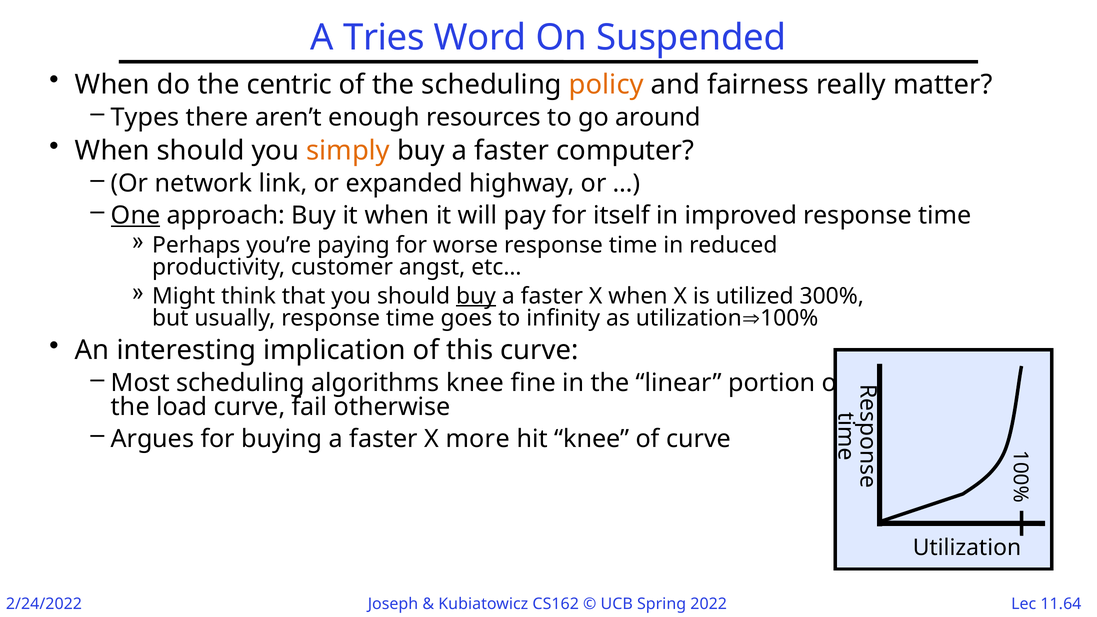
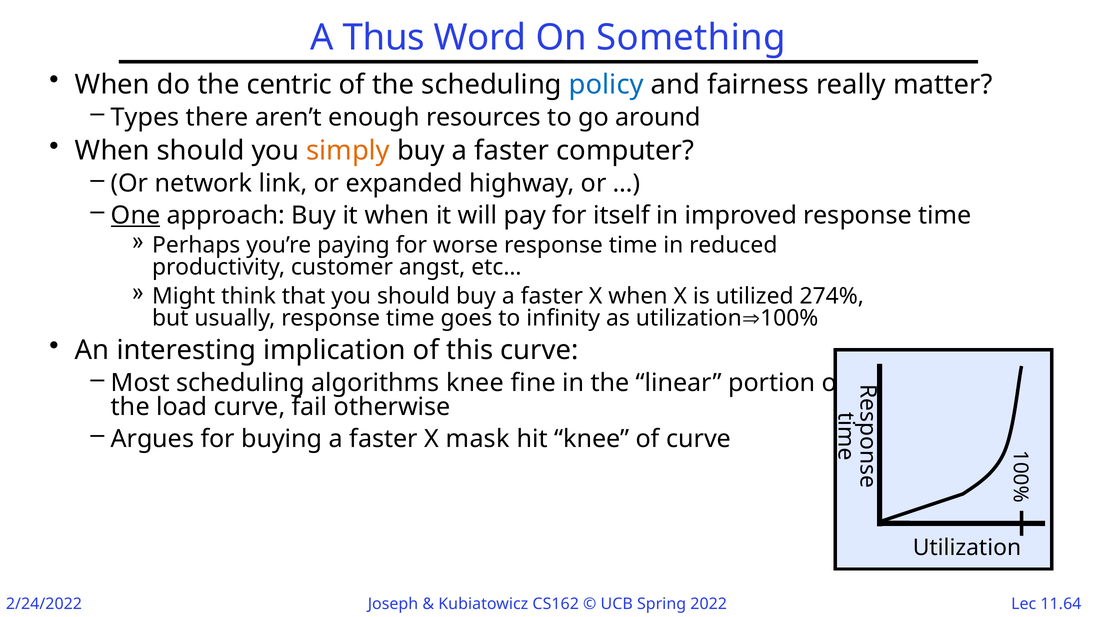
Tries: Tries -> Thus (384, 37)
Suspended: Suspended -> Something (691, 37)
policy colour: orange -> blue (606, 85)
buy underline: present -> none (476, 296)
300%: 300% -> 274% (832, 296)
more: more -> mask (478, 439)
